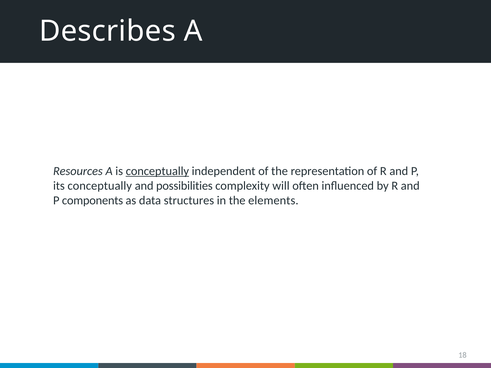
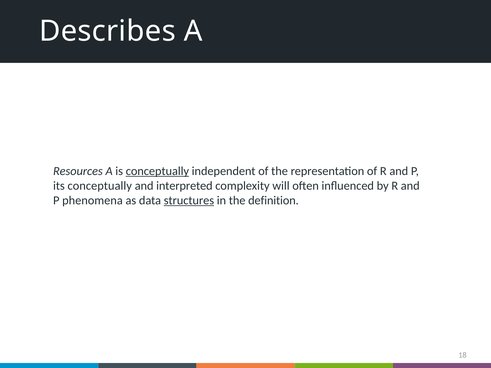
possibilities: possibilities -> interpreted (184, 186)
components: components -> phenomena (92, 201)
structures underline: none -> present (189, 201)
elements: elements -> definition (273, 201)
